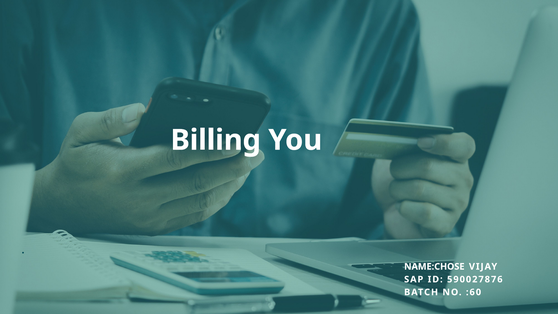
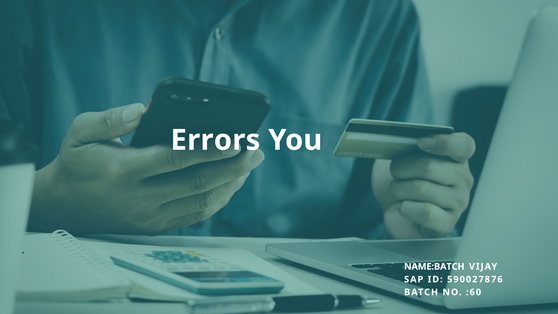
Billing: Billing -> Errors (215, 140)
NAME:CHOSE: NAME:CHOSE -> NAME:BATCH (434, 266)
